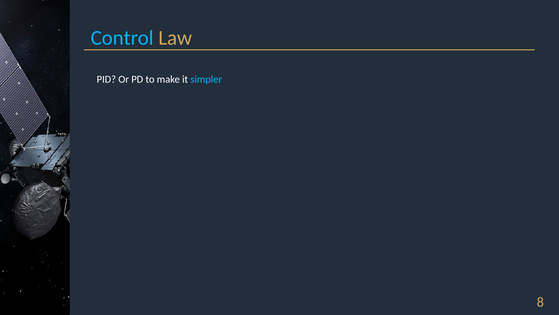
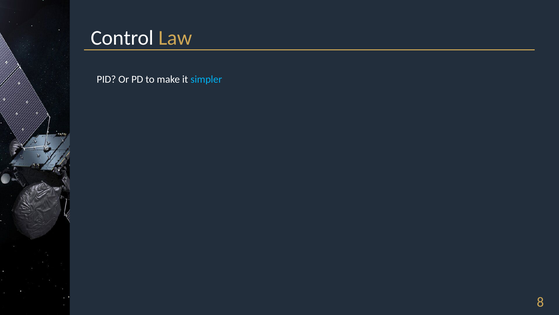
Control colour: light blue -> white (122, 38)
